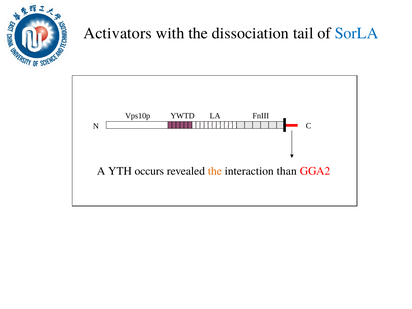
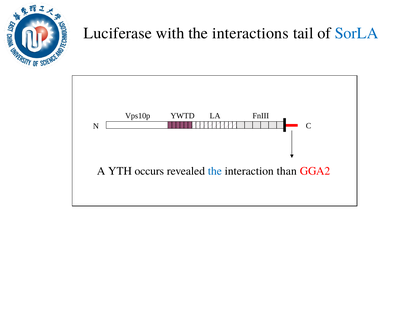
Activators: Activators -> Luciferase (118, 33)
dissociation: dissociation -> interactions (250, 33)
the colour: orange -> blue (215, 171)
